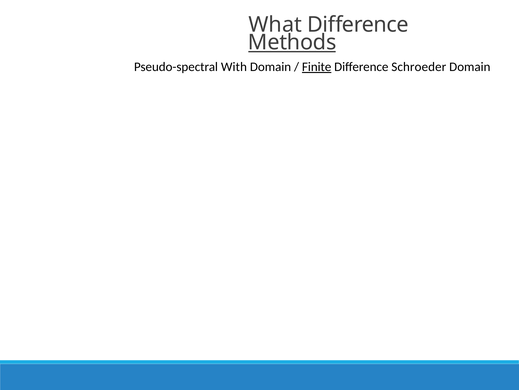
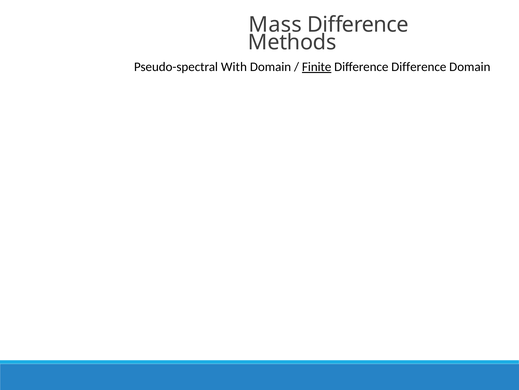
What: What -> Mass (275, 25)
Methods underline: present -> none (292, 42)
Difference Schroeder: Schroeder -> Difference (419, 67)
